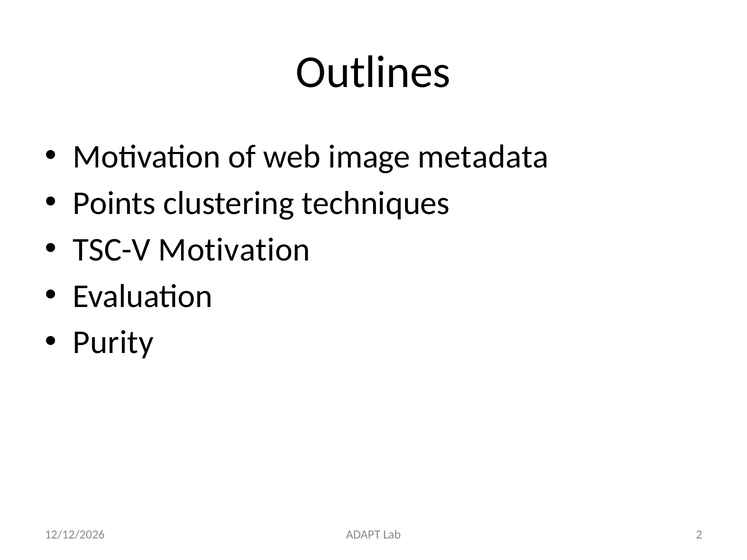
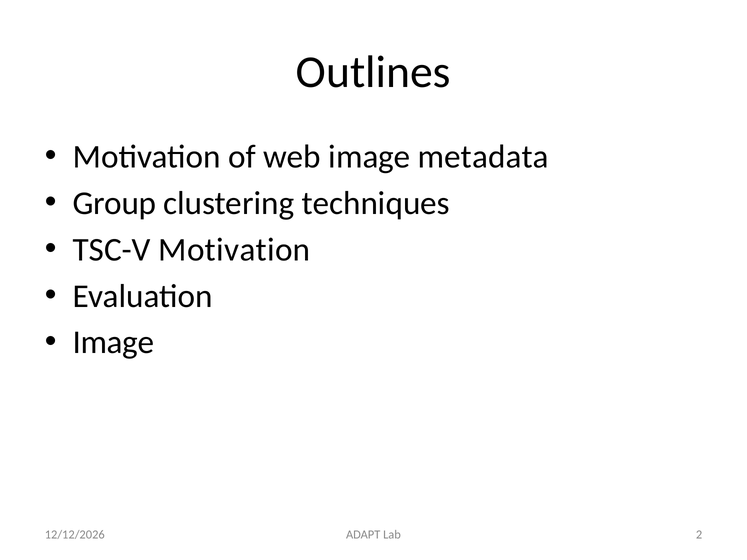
Points: Points -> Group (114, 203)
Purity: Purity -> Image (113, 343)
